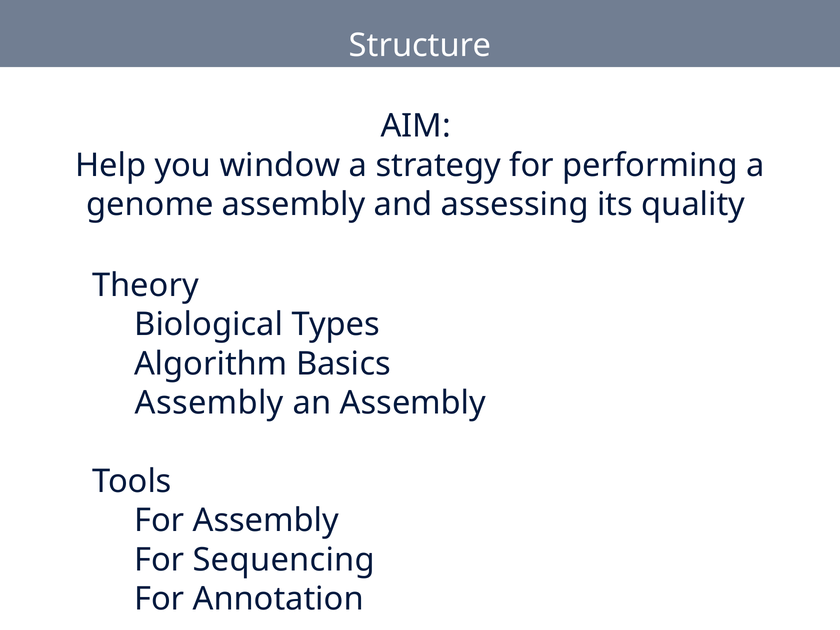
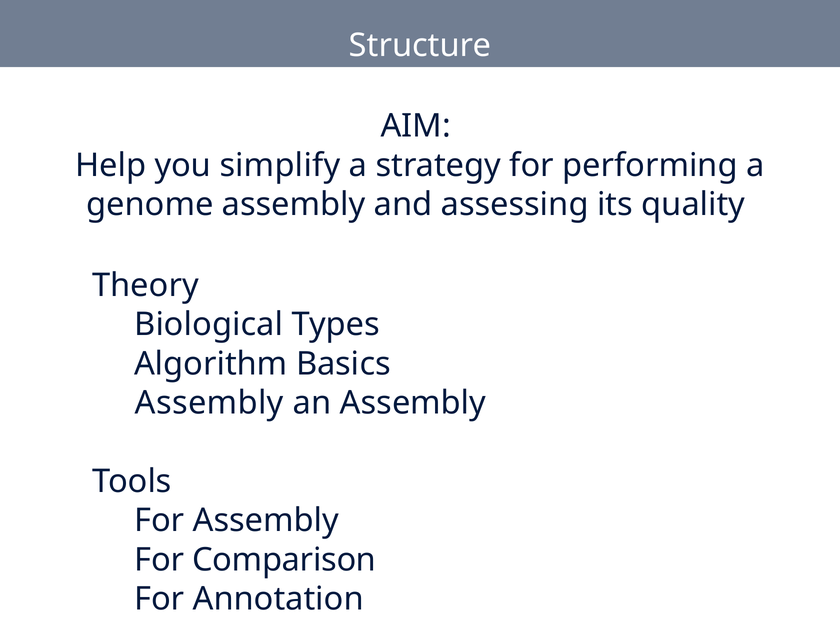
window: window -> simplify (280, 165)
Sequencing: Sequencing -> Comparison (284, 560)
